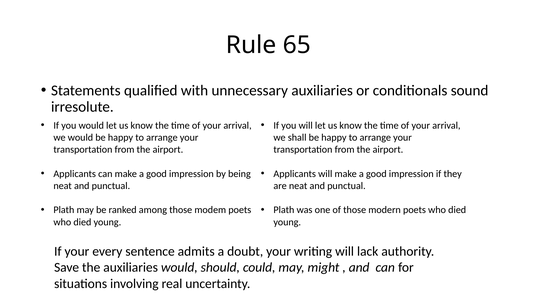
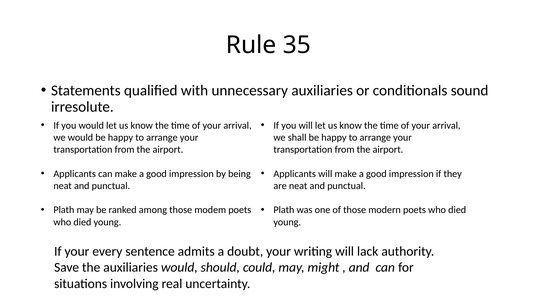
65: 65 -> 35 (297, 45)
